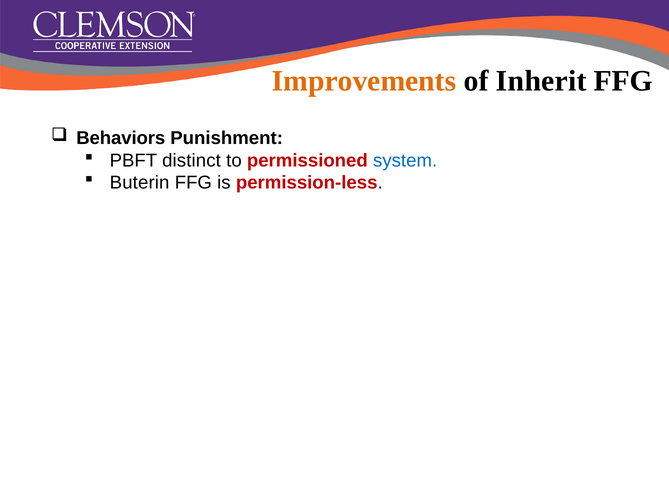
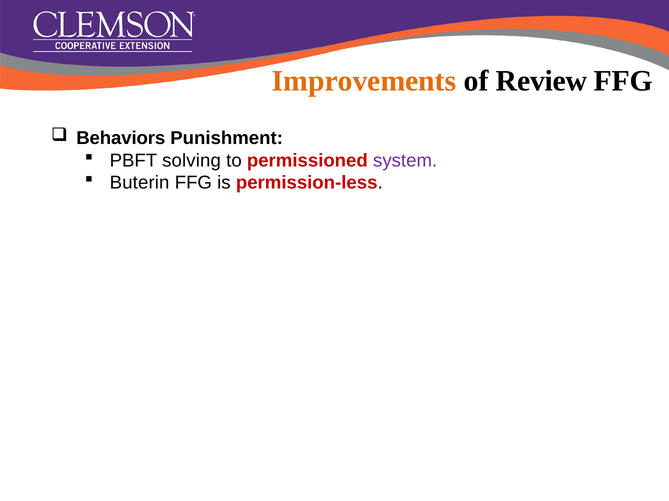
Inherit: Inherit -> Review (542, 81)
distinct: distinct -> solving (192, 161)
system colour: blue -> purple (405, 161)
